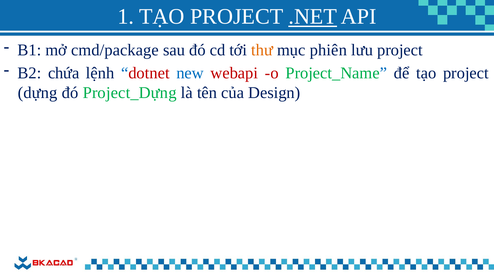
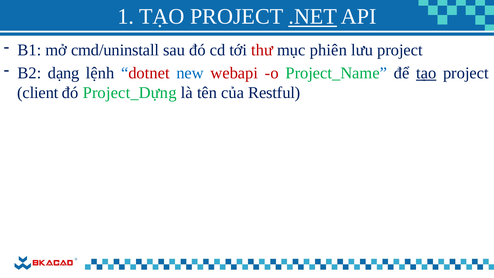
cmd/package: cmd/package -> cmd/uninstall (115, 50)
thư colour: orange -> red (262, 50)
chứa: chứa -> dạng (64, 73)
tạo underline: none -> present (426, 73)
dựng: dựng -> client (38, 93)
Design: Design -> Restful (274, 93)
